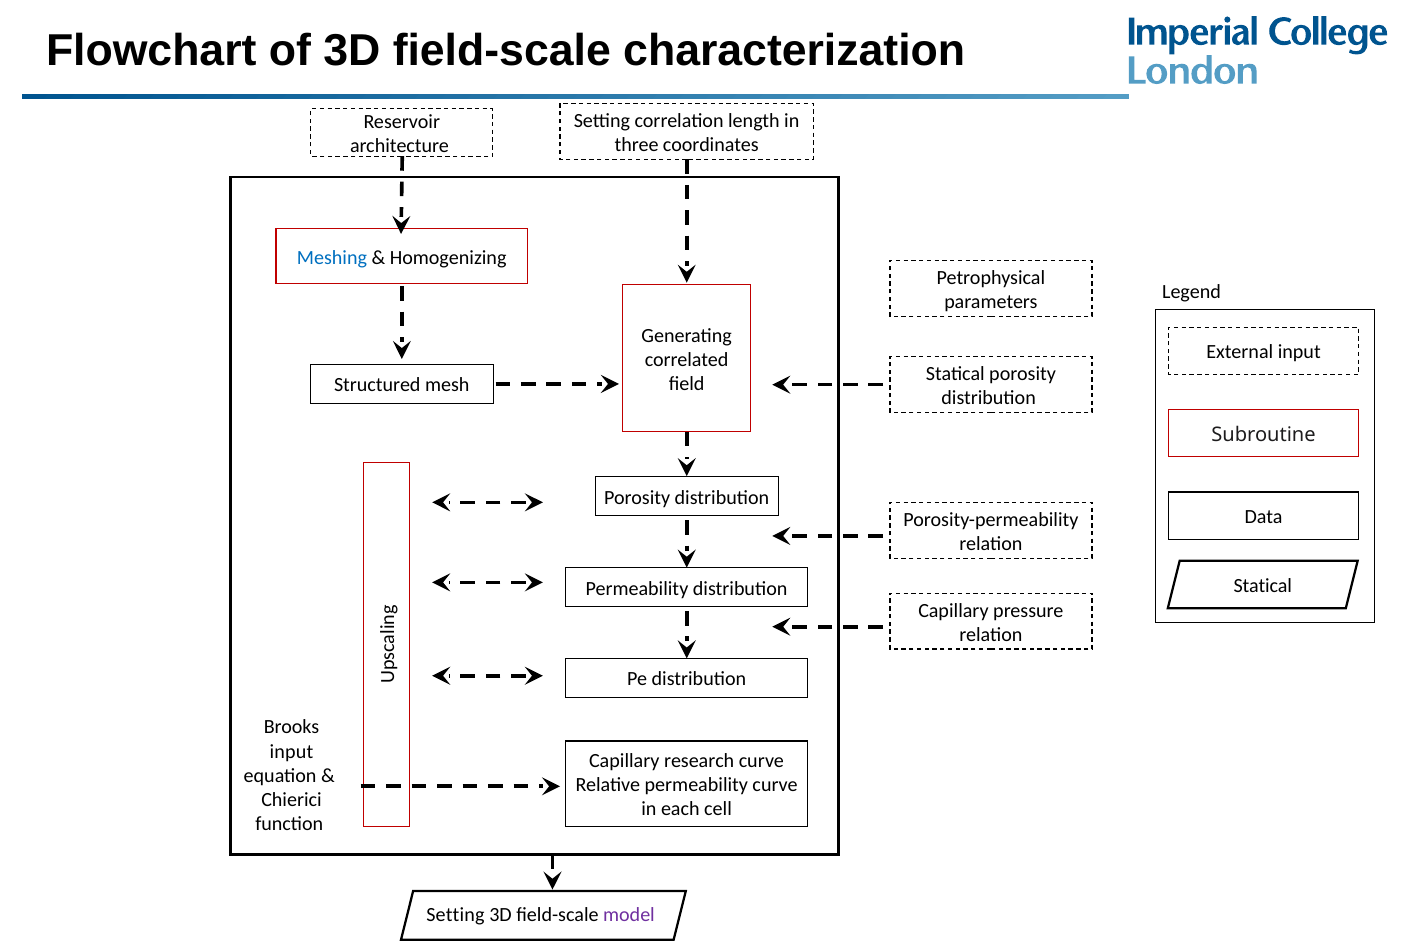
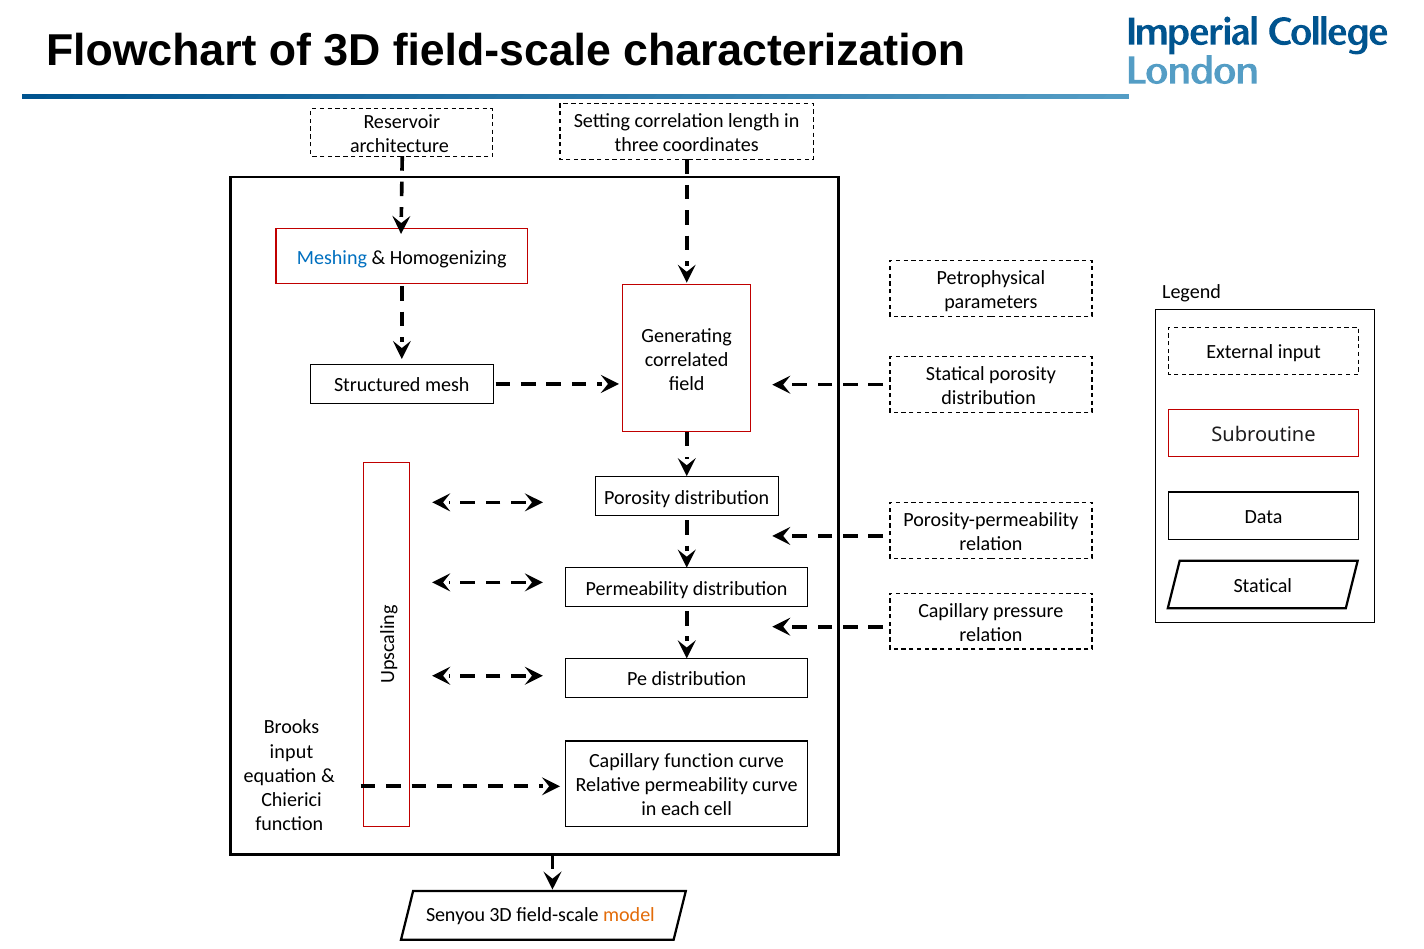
Capillary research: research -> function (699, 761)
Setting: Setting -> Senyou (456, 915)
model colour: purple -> orange (629, 915)
